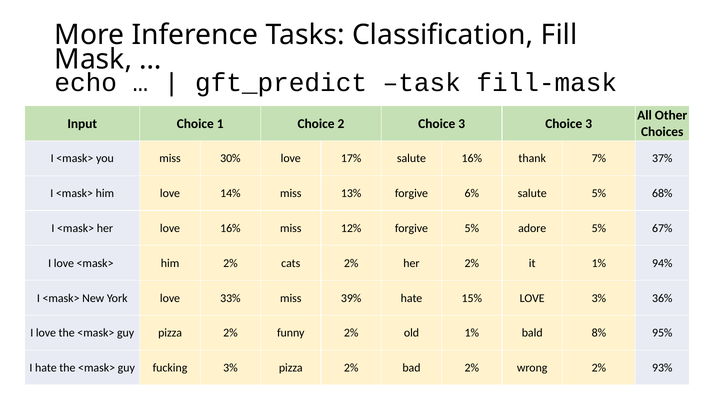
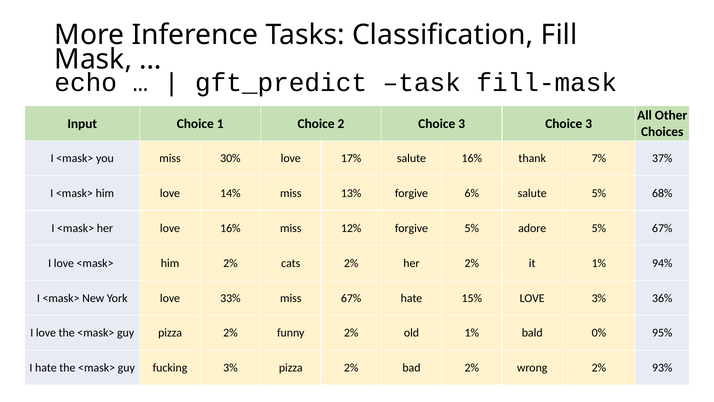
miss 39%: 39% -> 67% (351, 298)
8%: 8% -> 0% (599, 333)
